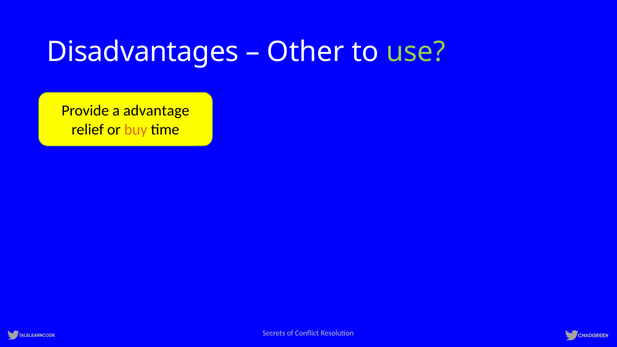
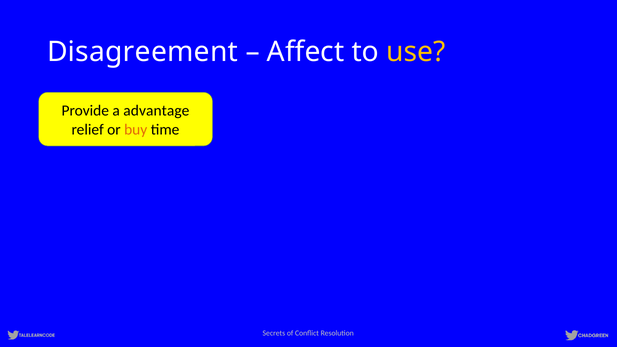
Disadvantages: Disadvantages -> Disagreement (142, 52)
Other: Other -> Affect (306, 52)
use colour: light green -> yellow (416, 52)
